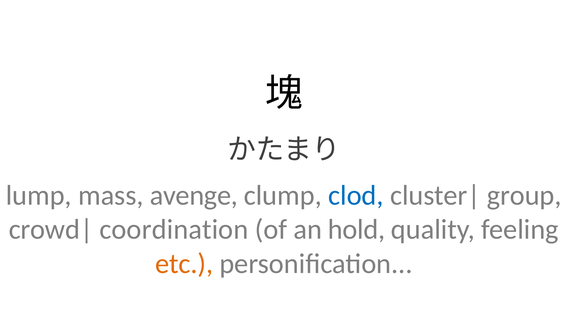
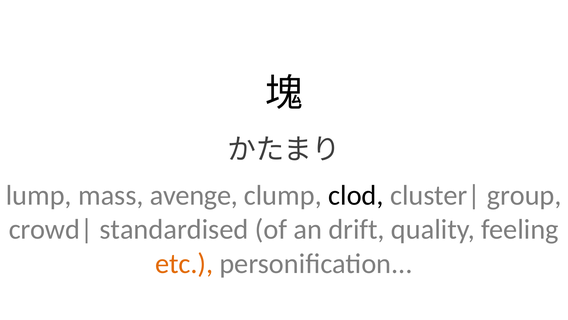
clod colour: blue -> black (356, 195)
coordination: coordination -> standardised (174, 229)
hold: hold -> drift (356, 229)
